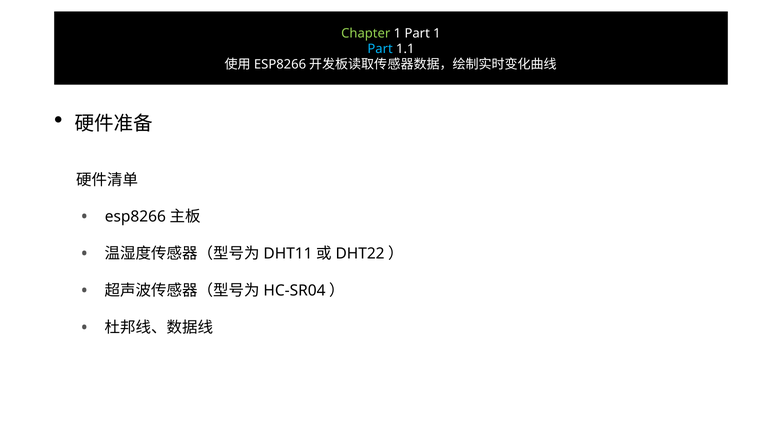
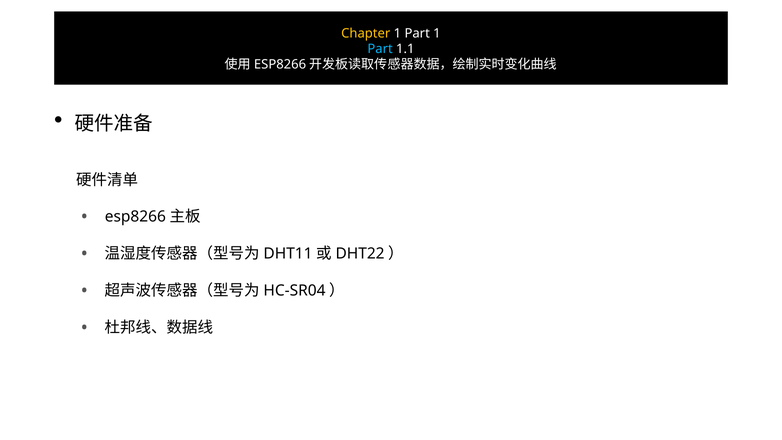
Chapter colour: light green -> yellow (366, 33)
